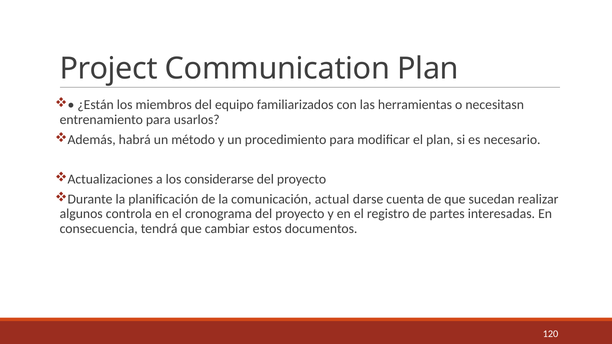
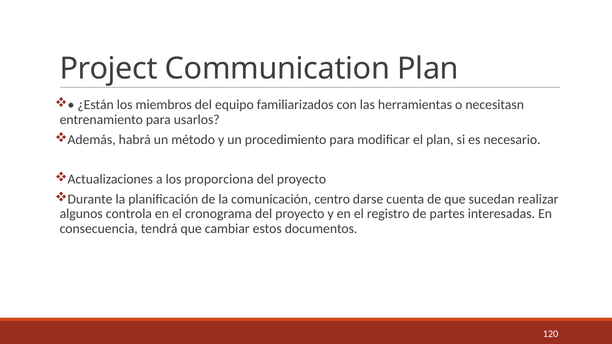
considerarse: considerarse -> proporciona (219, 179)
actual: actual -> centro (332, 199)
